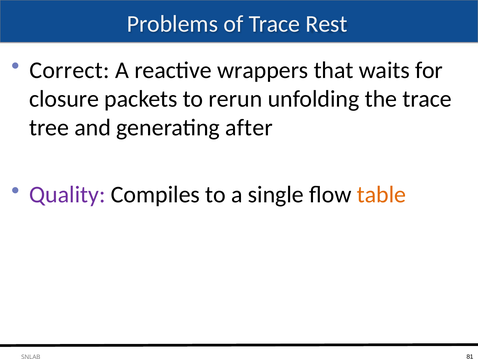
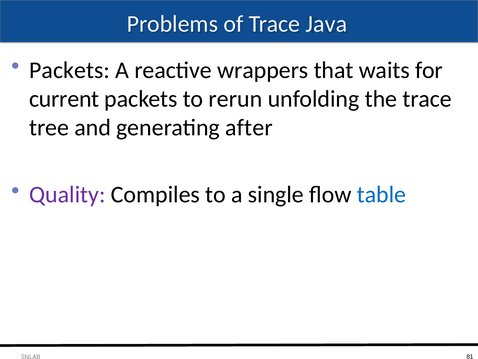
Rest: Rest -> Java (326, 24)
Correct: Correct -> Packets (70, 70)
closure: closure -> current (64, 99)
table colour: orange -> blue (381, 194)
